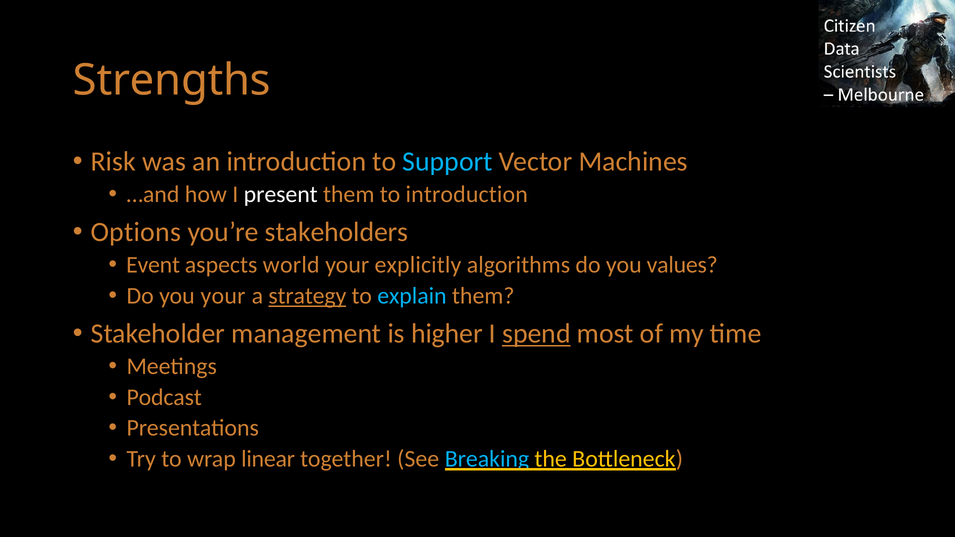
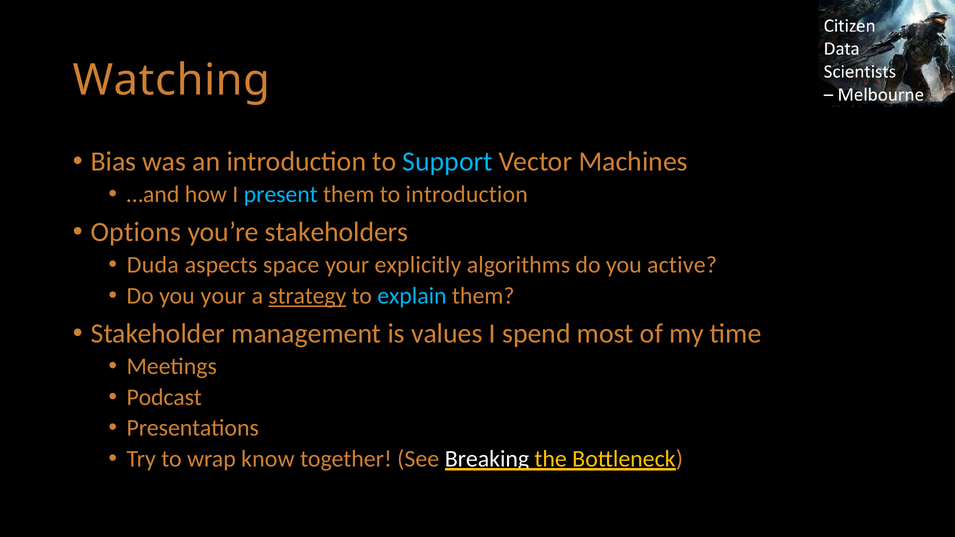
Strengths: Strengths -> Watching (172, 80)
Risk: Risk -> Bias (113, 161)
present colour: white -> light blue (281, 194)
Event: Event -> Duda (153, 265)
world: world -> space (291, 265)
values: values -> active (682, 265)
higher: higher -> values (447, 334)
spend underline: present -> none (536, 334)
linear: linear -> know (268, 459)
Breaking colour: light blue -> white (487, 459)
